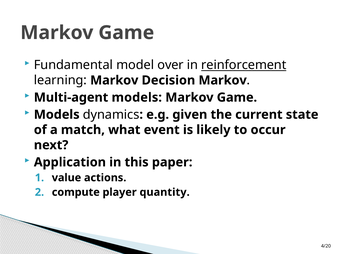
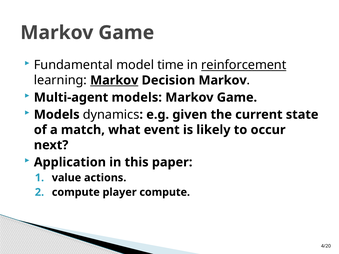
over: over -> time (171, 65)
Markov underline: none -> present (114, 80)
player quantity: quantity -> compute (165, 192)
